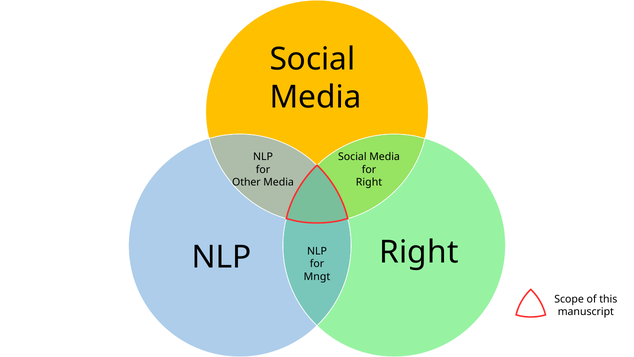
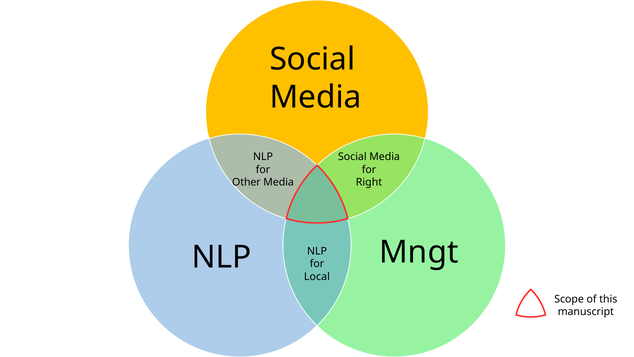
Right: Right -> Mngt (419, 252)
Mngt: Mngt -> Local (317, 276)
